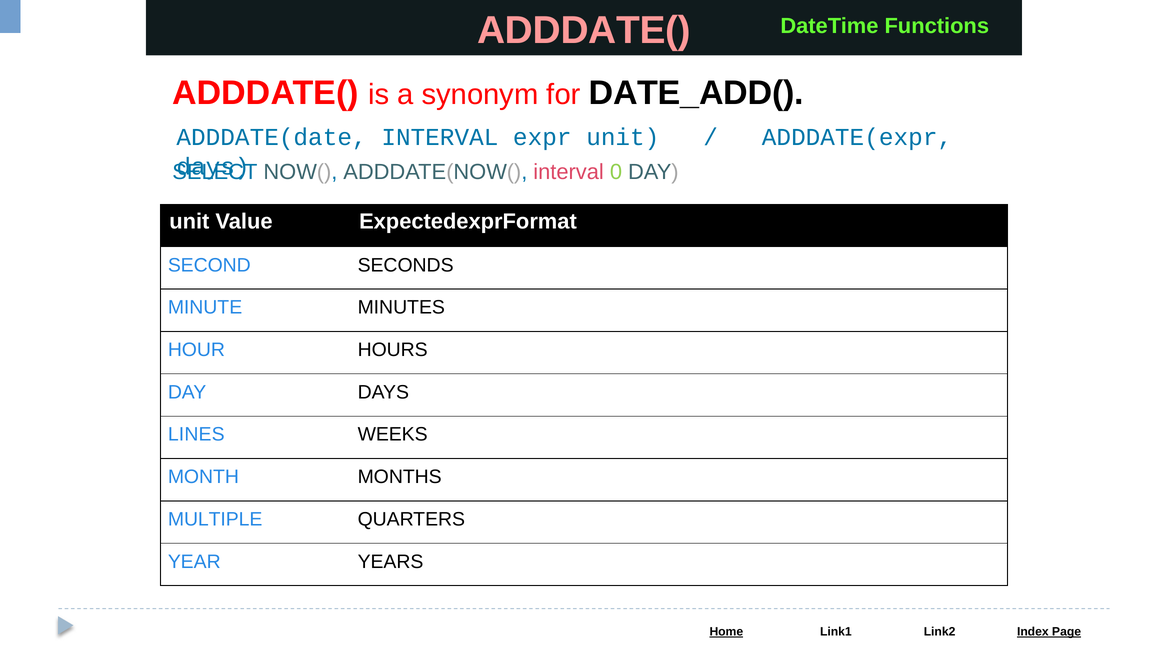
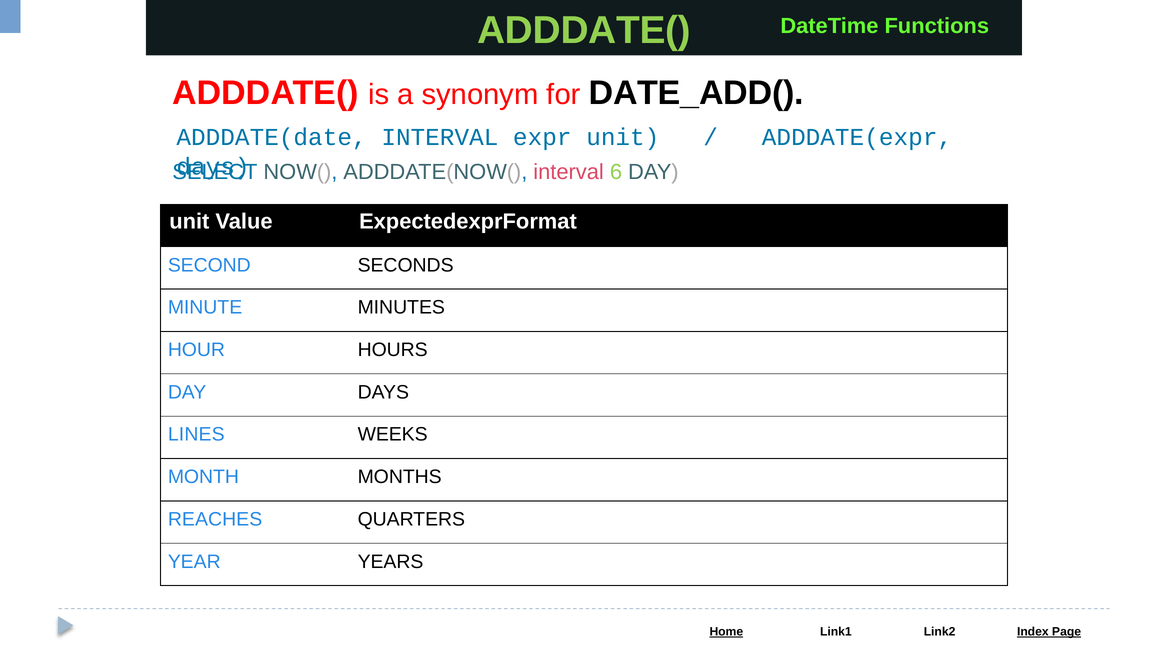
ADDDATE( colour: pink -> light green (584, 30)
0: 0 -> 6 (616, 172)
MULTIPLE: MULTIPLE -> REACHES (215, 519)
